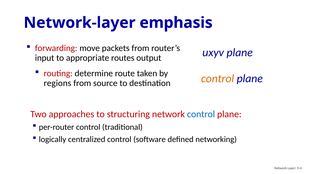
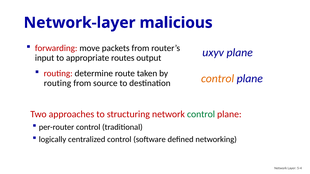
emphasis: emphasis -> malicious (176, 23)
regions: regions -> routing (58, 83)
control colour: blue -> green (201, 114)
